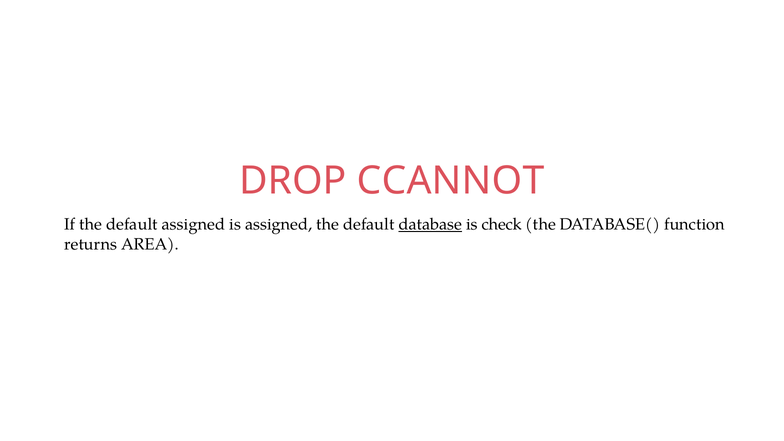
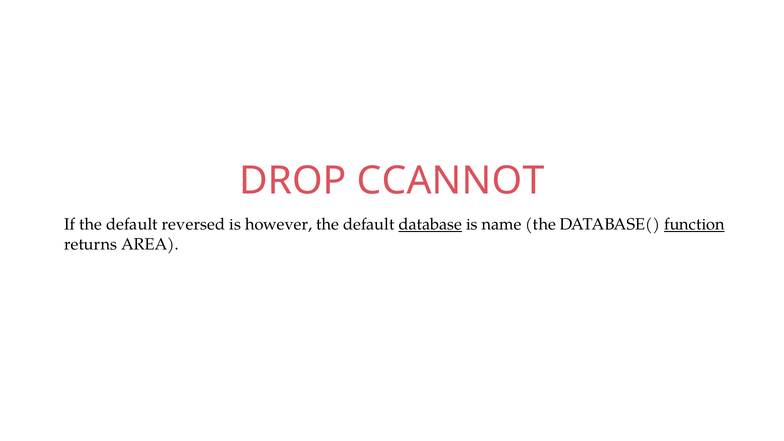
default assigned: assigned -> reversed (193, 225)
is assigned: assigned -> however (279, 225)
check: check -> name (502, 225)
function underline: none -> present (694, 225)
